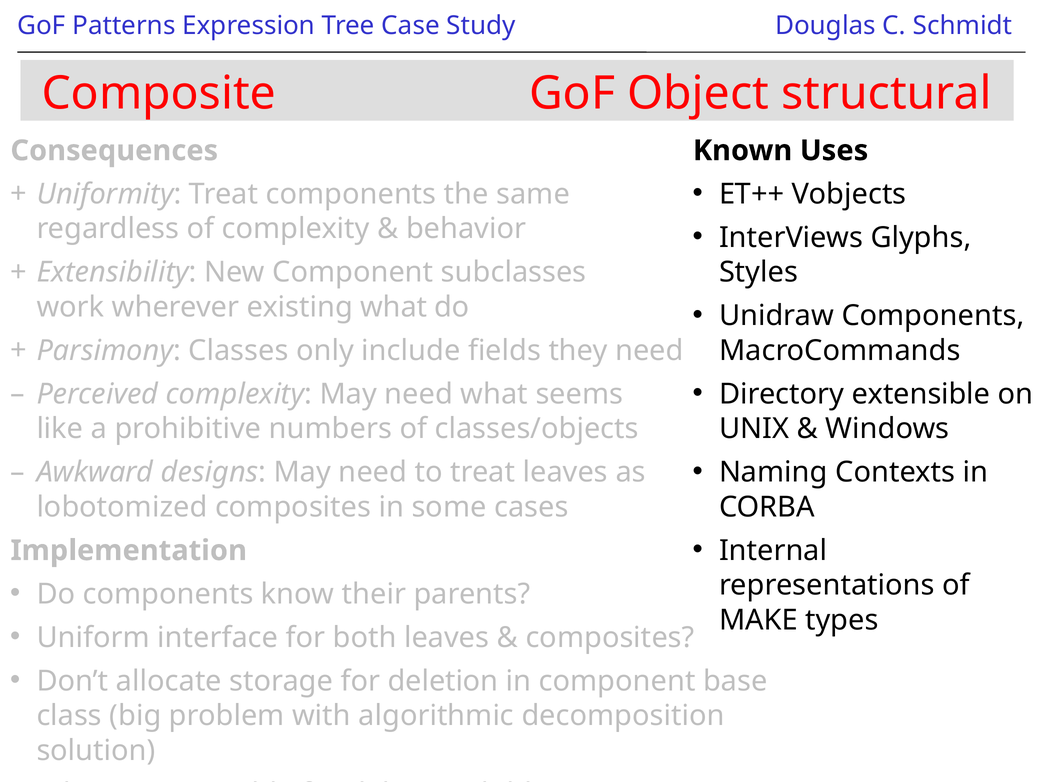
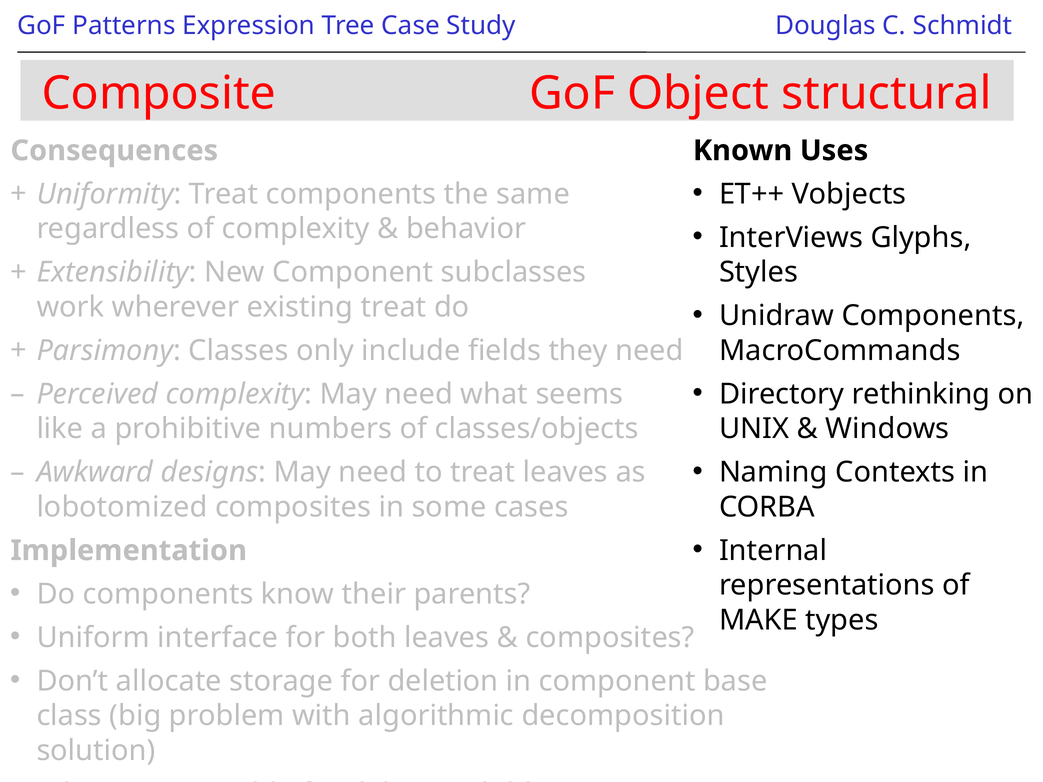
existing what: what -> treat (394, 307)
extensible: extensible -> rethinking (921, 394)
